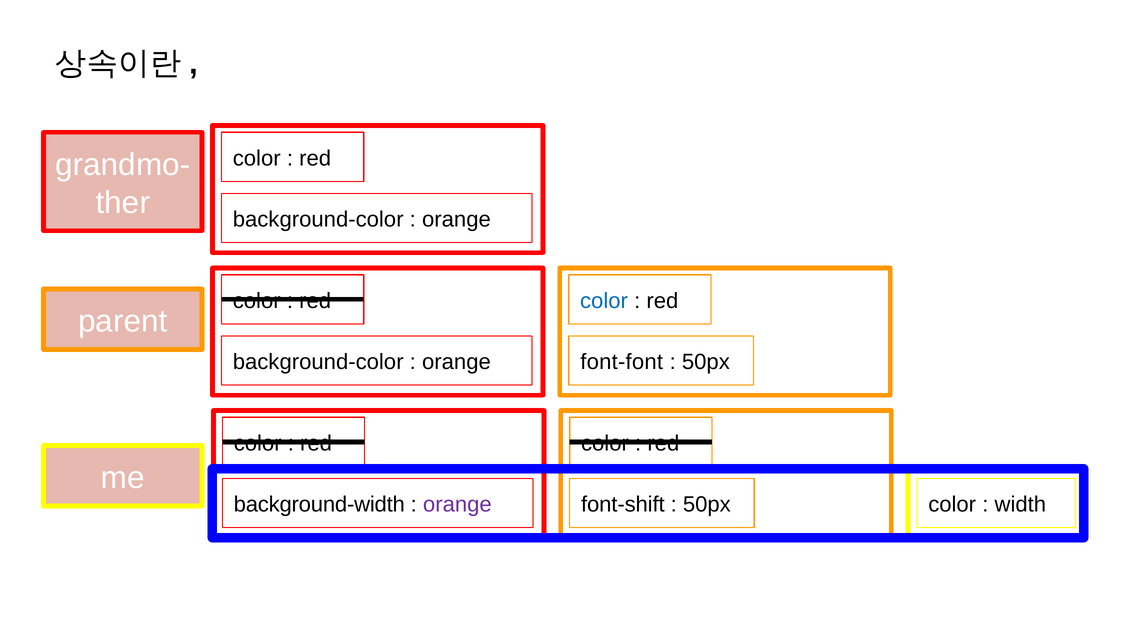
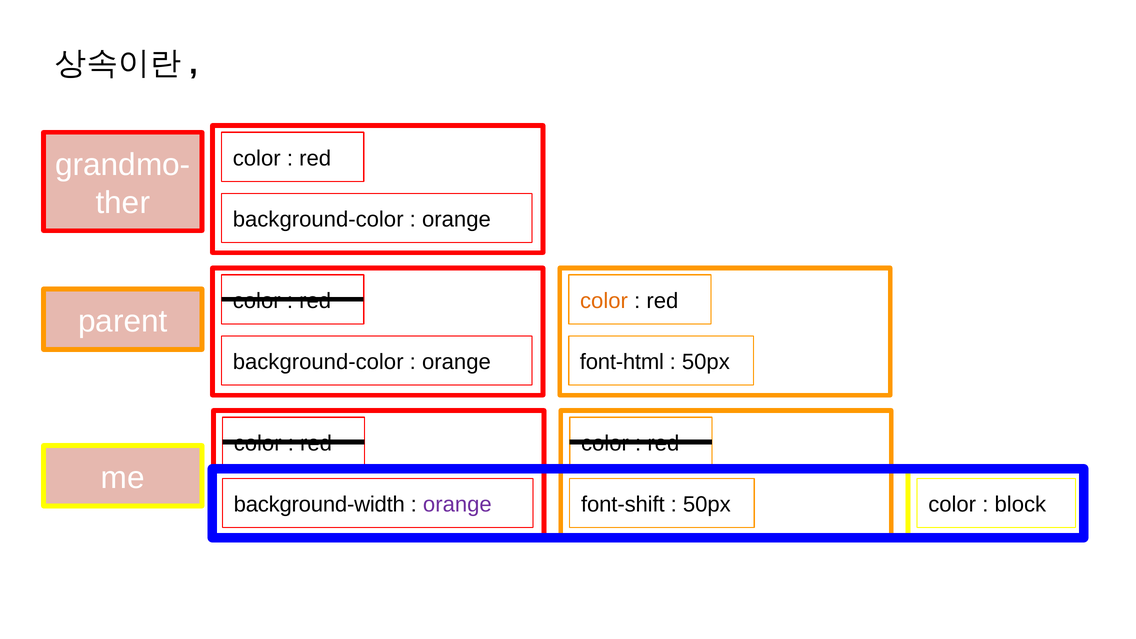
color colour: blue -> orange (604, 301)
font-font: font-font -> font-html (622, 362)
width: width -> block (1020, 505)
